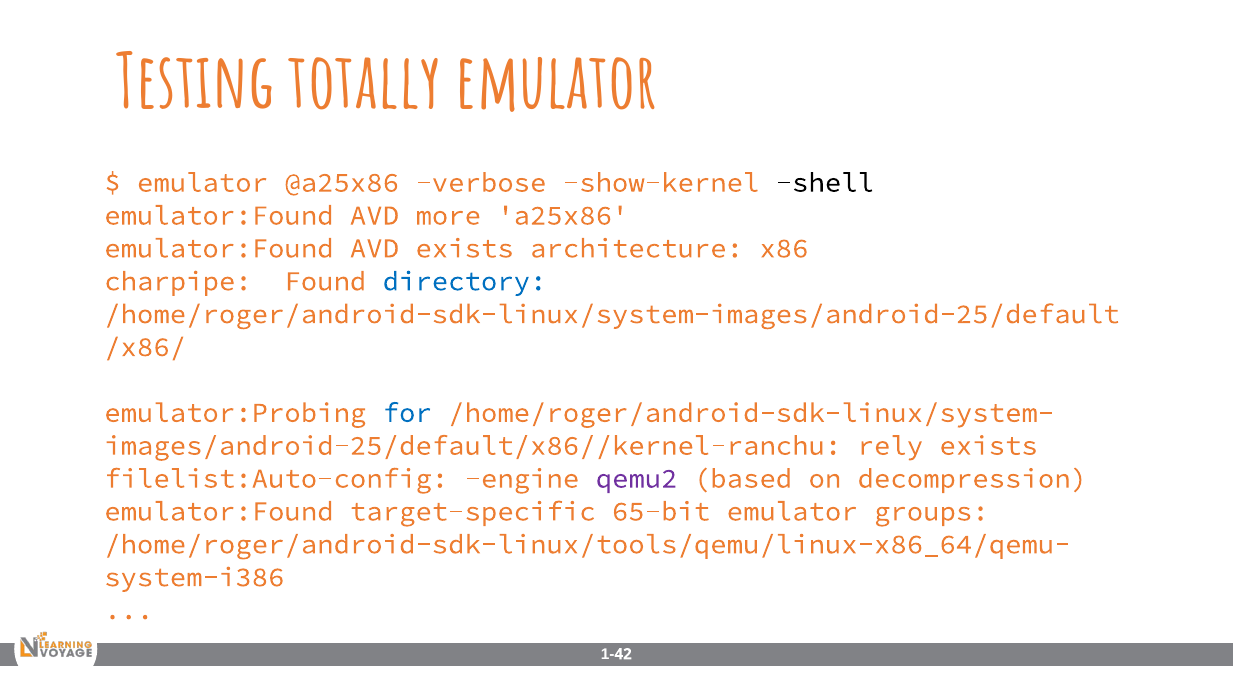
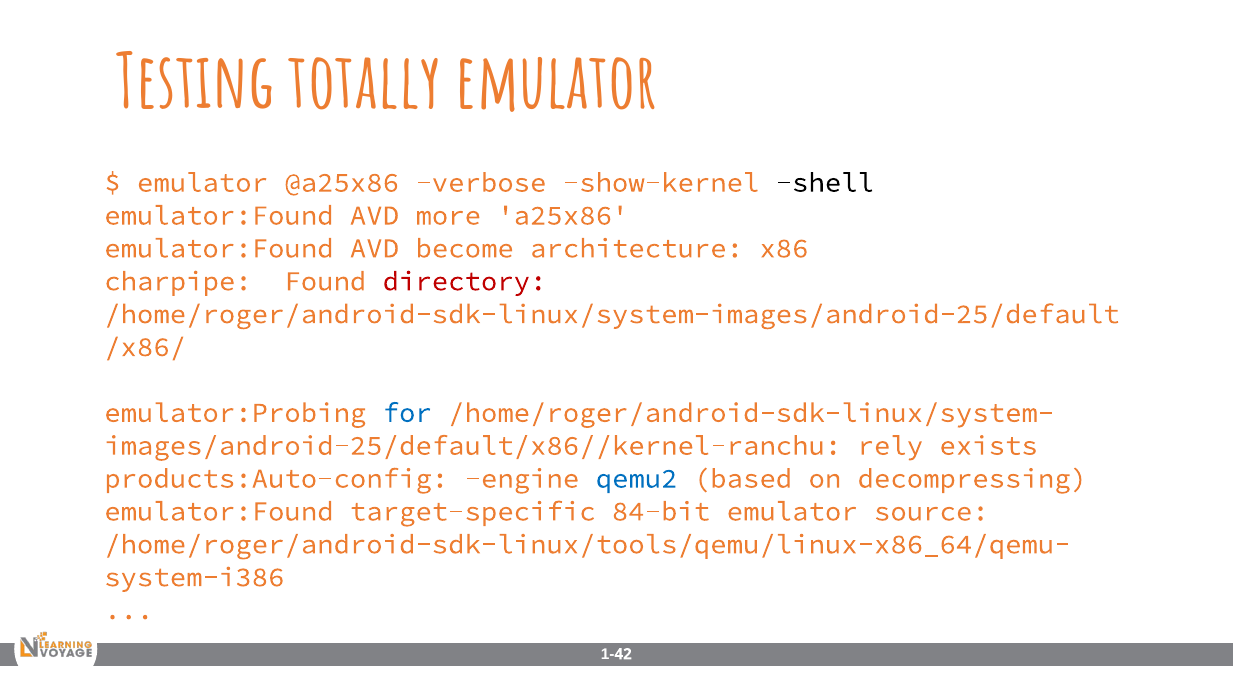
AVD exists: exists -> become (465, 248)
directory colour: blue -> red (465, 281)
filelist:Auto-config: filelist:Auto-config -> products:Auto-config (276, 478)
qemu2 colour: purple -> blue (637, 478)
decompression: decompression -> decompressing (972, 478)
65-bit: 65-bit -> 84-bit (661, 511)
groups: groups -> source (931, 511)
